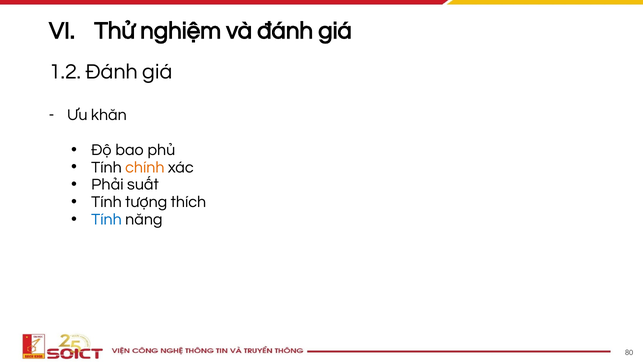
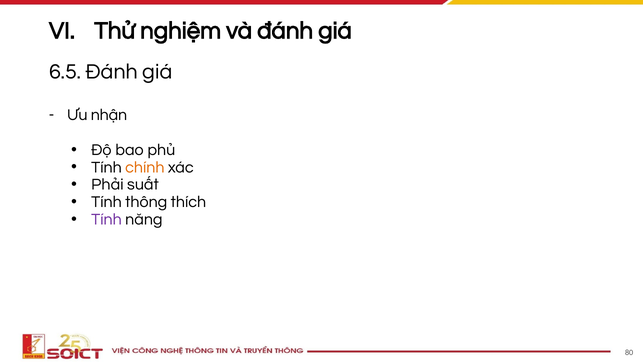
1.2: 1.2 -> 6.5 (65, 72)
khăn: khăn -> nhận (109, 115)
tượng: tượng -> thông (146, 202)
Tính colour: blue -> purple (107, 219)
